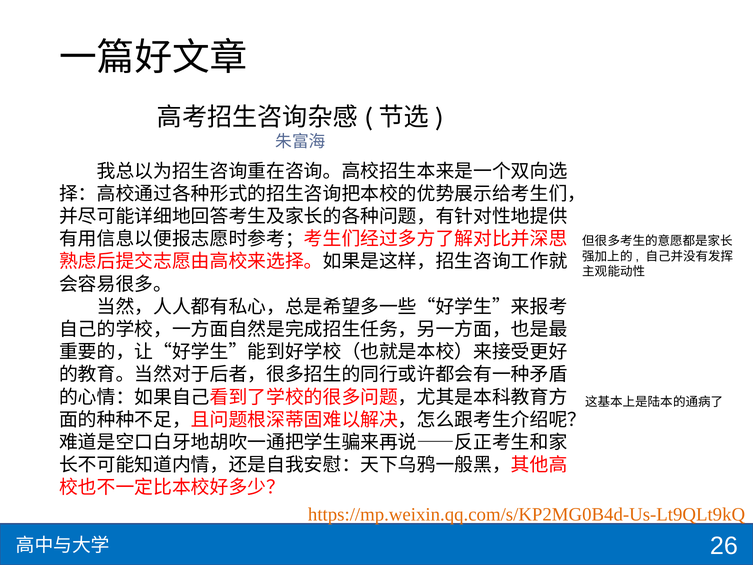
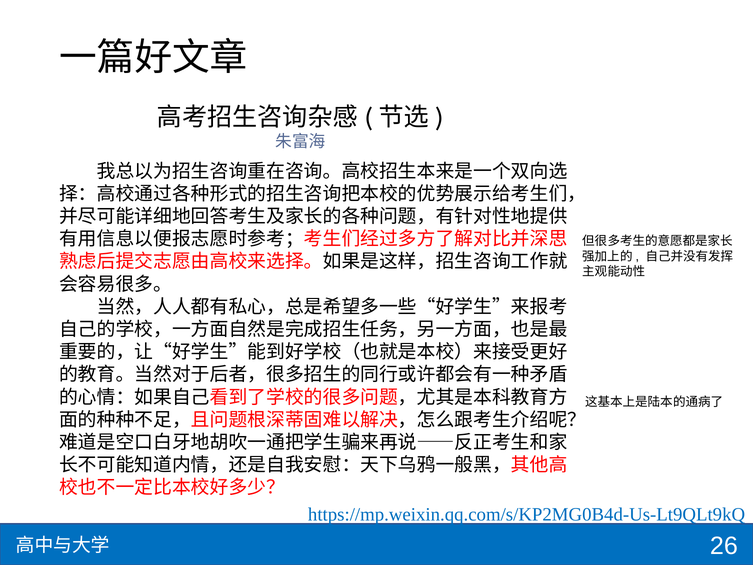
https://mp.weixin.qq.com/s/KP2MG0B4d-Us-Lt9QLt9kQ colour: orange -> blue (527, 514)
